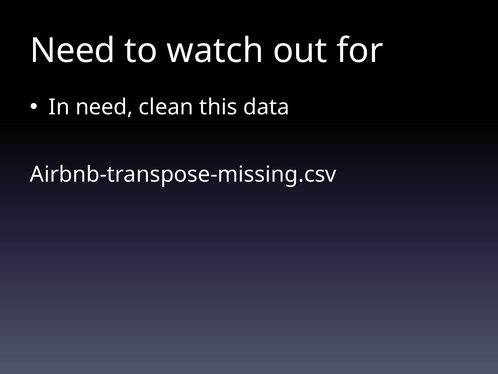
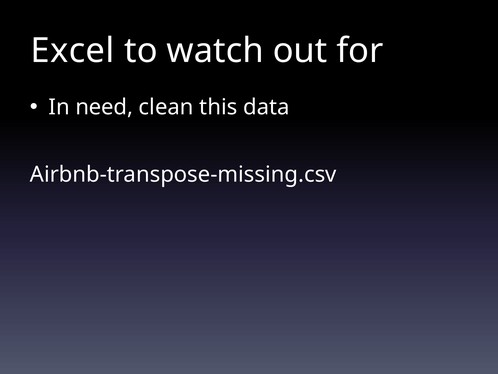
Need: Need -> Excel (72, 51)
